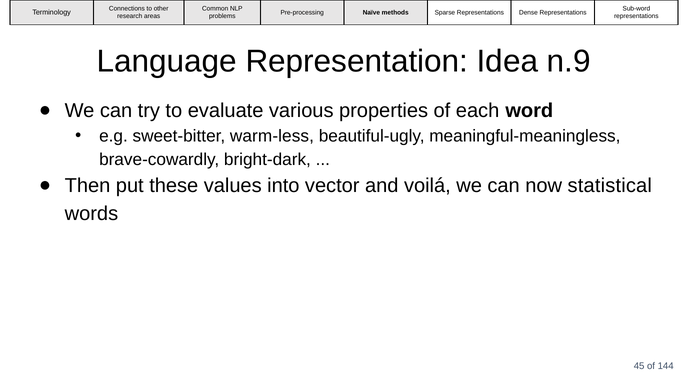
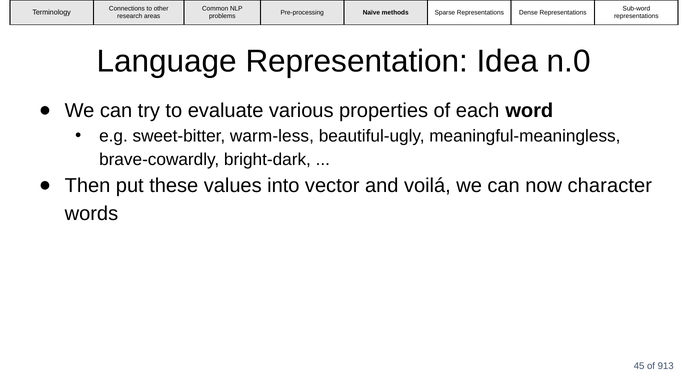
n.9: n.9 -> n.0 (569, 61)
statistical: statistical -> character (610, 186)
144: 144 -> 913 (666, 366)
